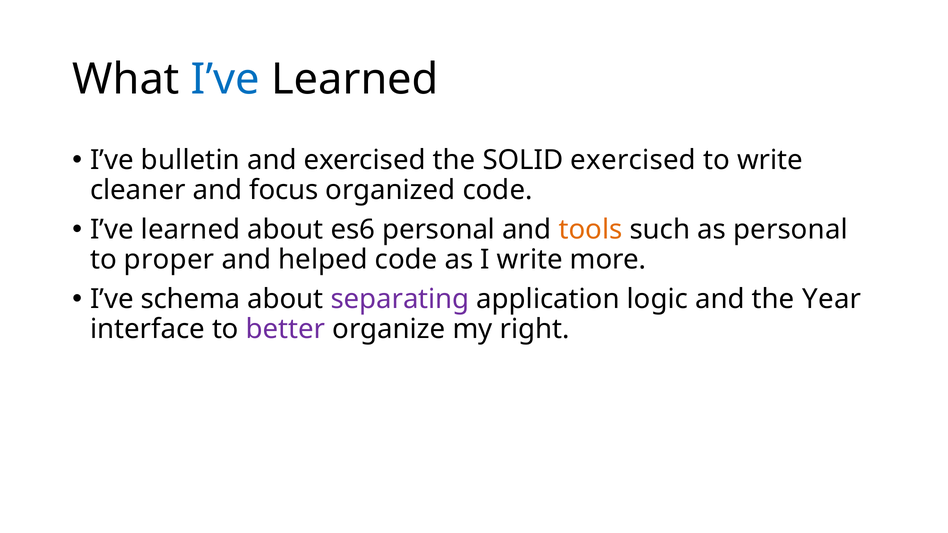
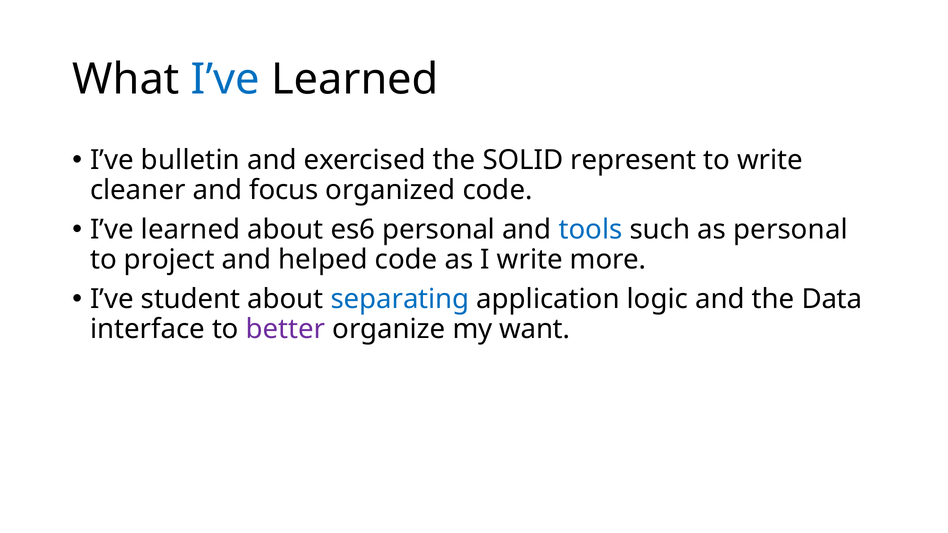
SOLID exercised: exercised -> represent (633, 160)
tools colour: orange -> blue (591, 230)
proper: proper -> project (169, 260)
schema: schema -> student (191, 300)
separating colour: purple -> blue (400, 300)
Year: Year -> Data (832, 300)
right: right -> want (535, 329)
